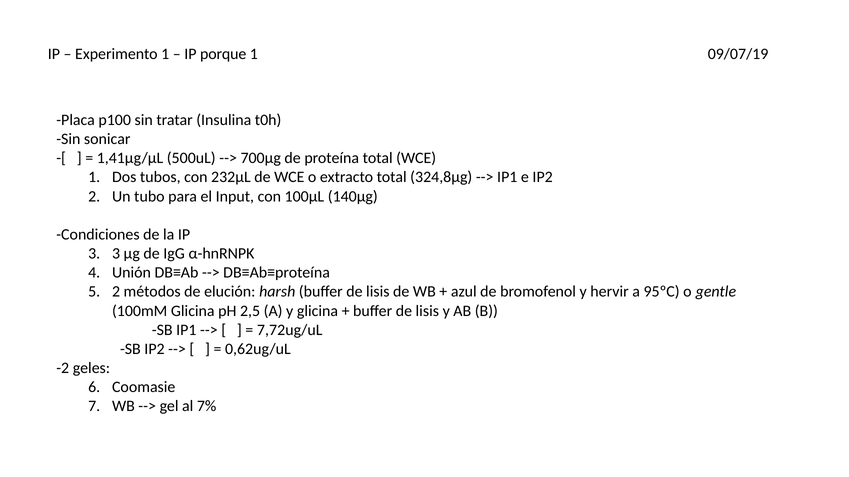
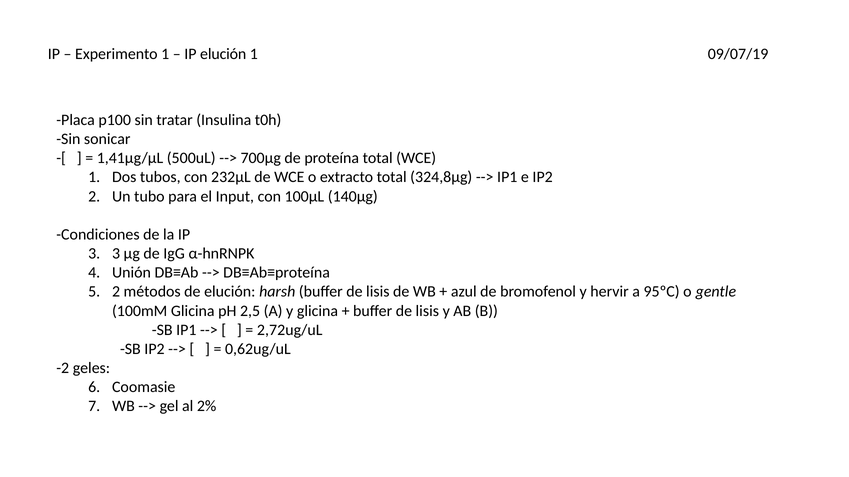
IP porque: porque -> elución (223, 54)
7,72ug/uL: 7,72ug/uL -> 2,72ug/uL (290, 330)
7%: 7% -> 2% (207, 407)
